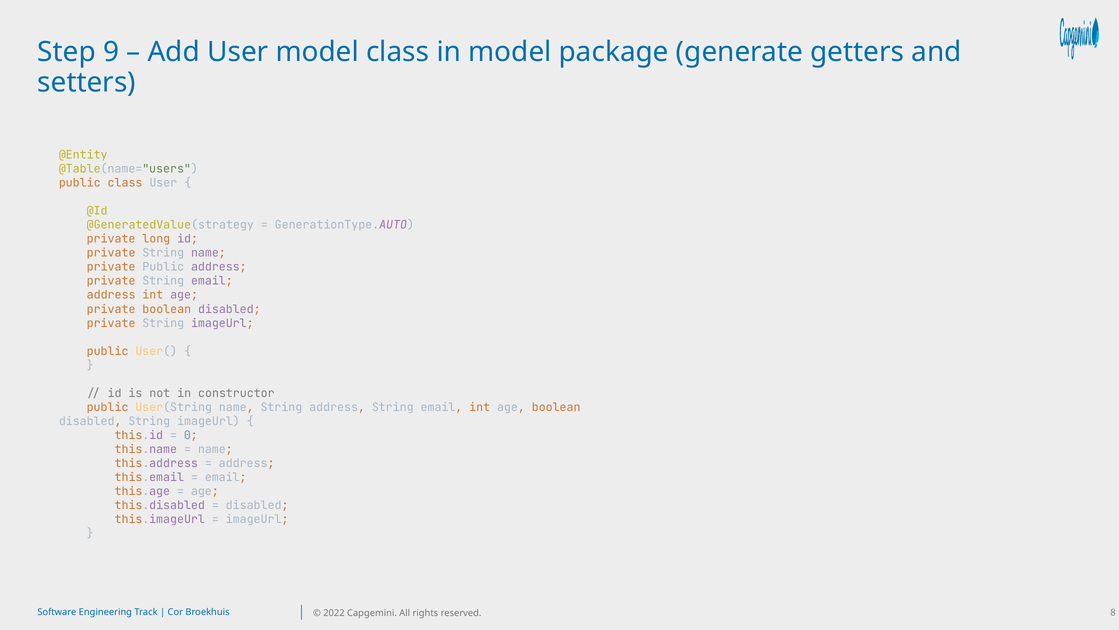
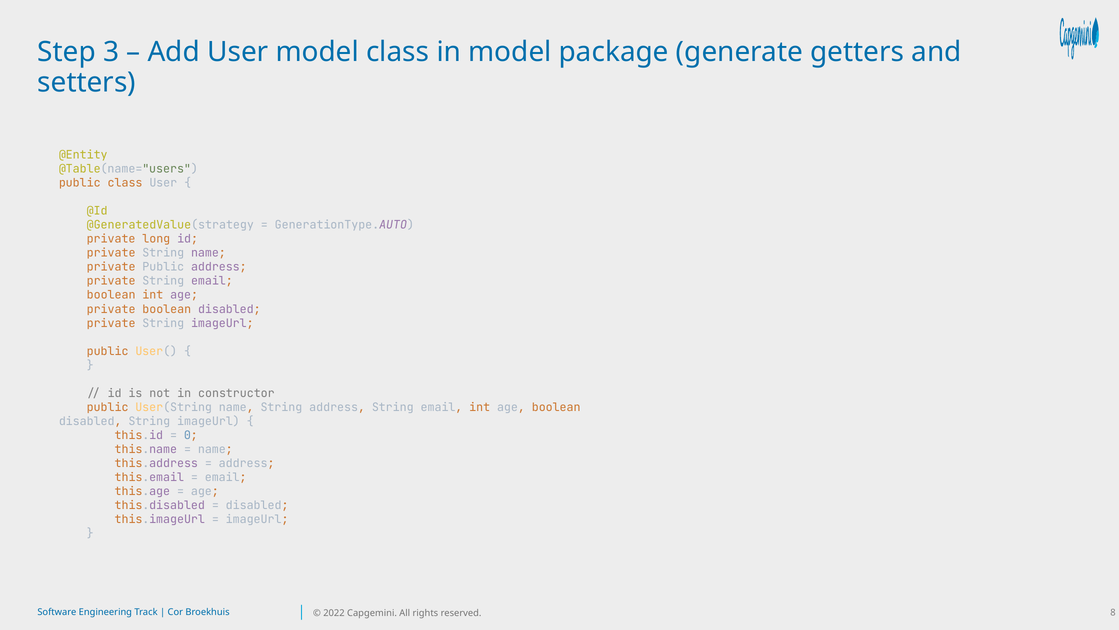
9: 9 -> 3 (111, 52)
address: address -> boolean (111, 295)
